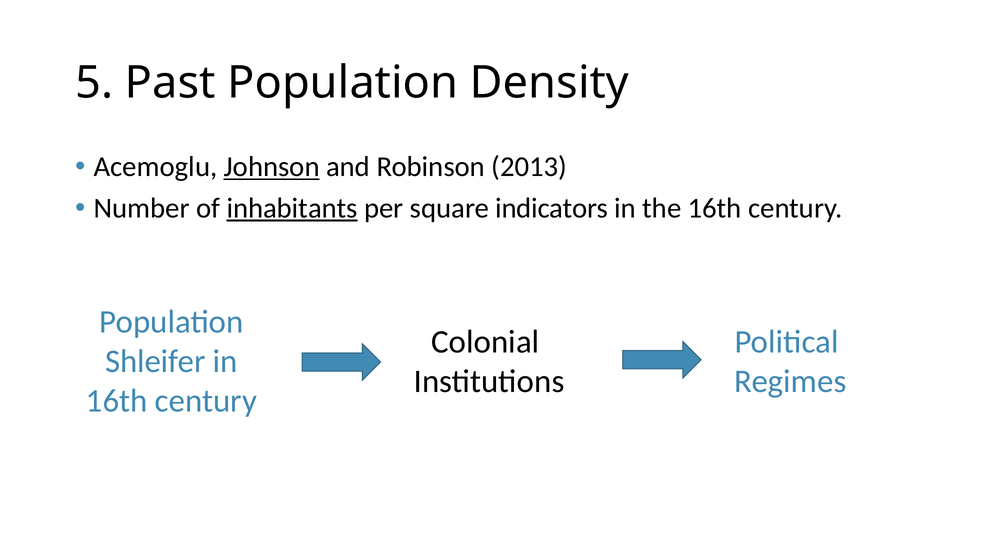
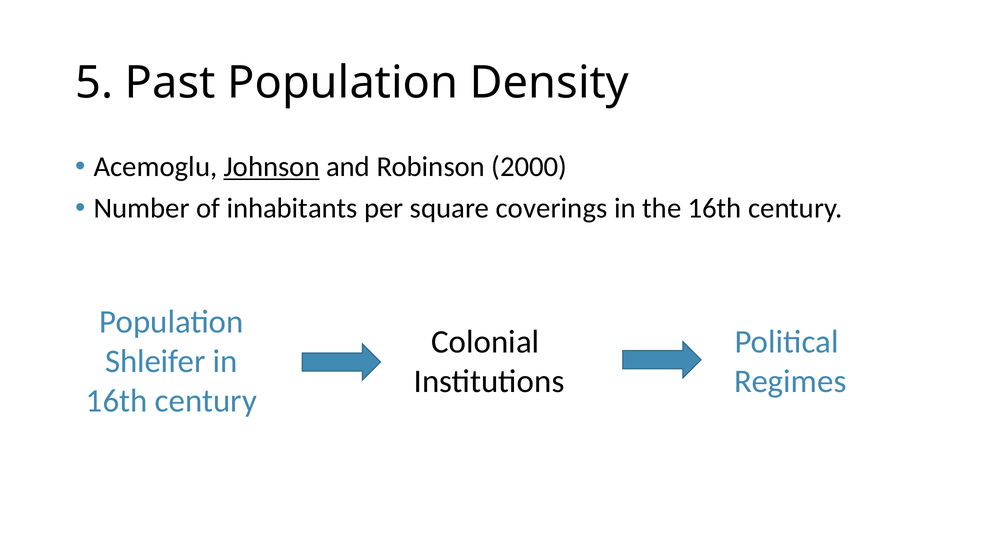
2013: 2013 -> 2000 (529, 167)
inhabitants underline: present -> none (292, 208)
indicators: indicators -> coverings (552, 208)
